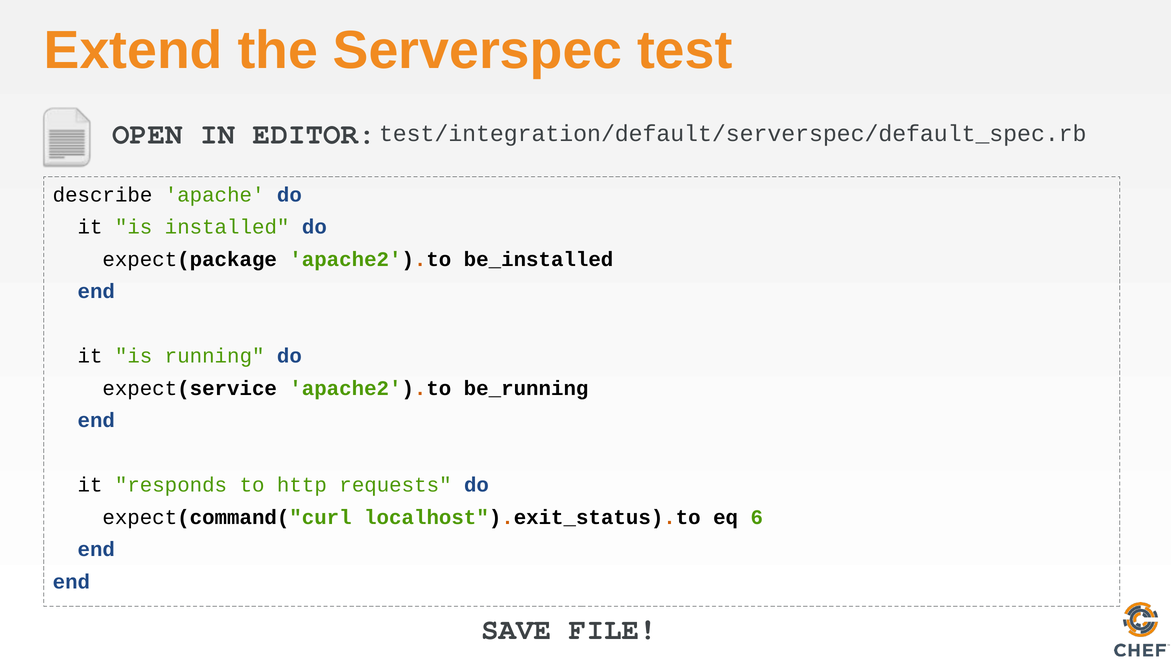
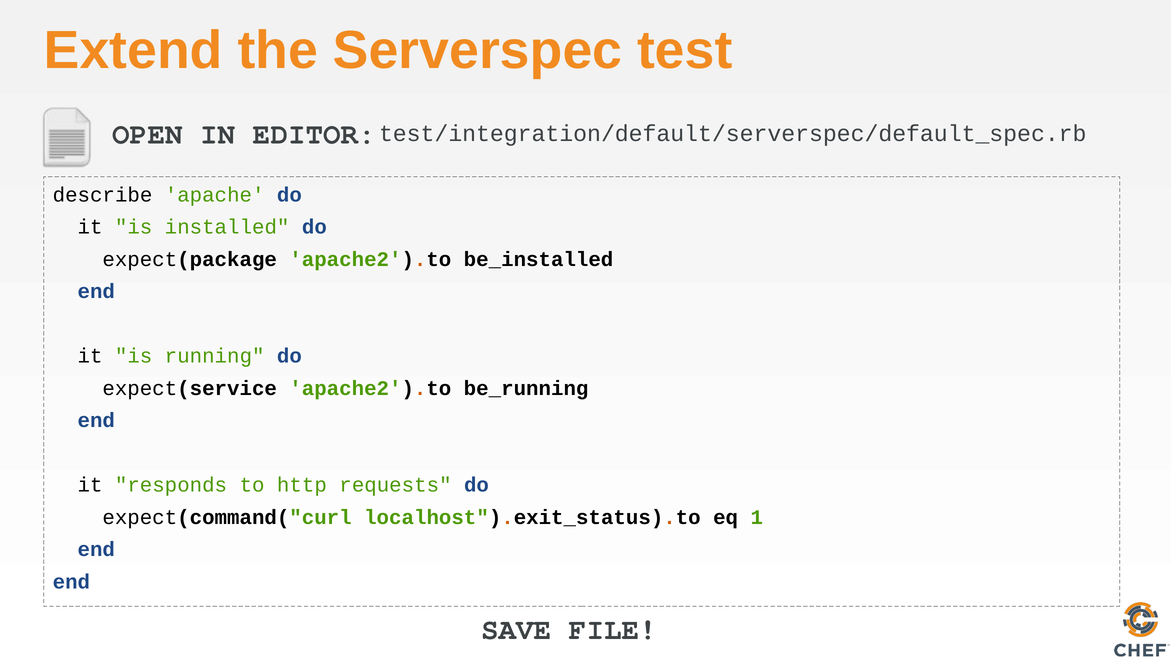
6: 6 -> 1 (757, 517)
